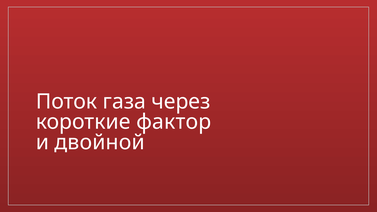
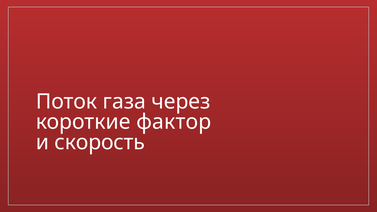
двойной: двойной -> скорость (100, 142)
